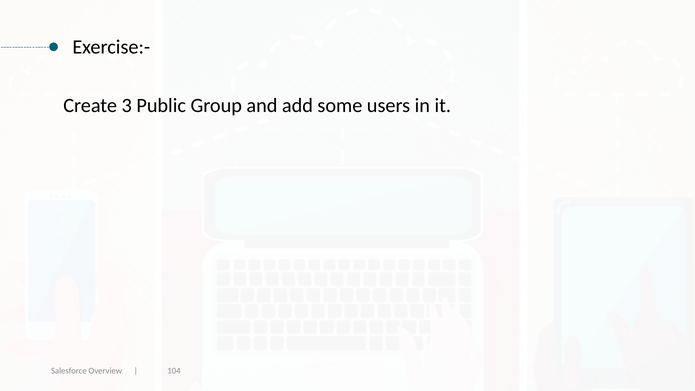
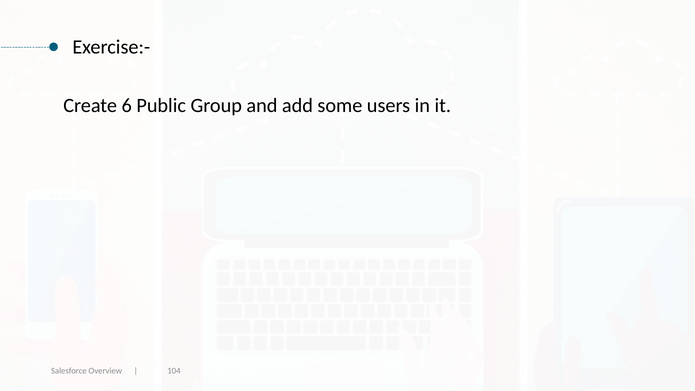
3: 3 -> 6 (127, 105)
